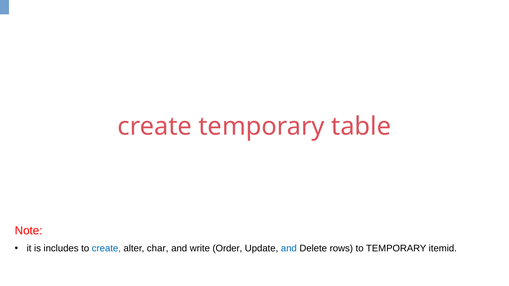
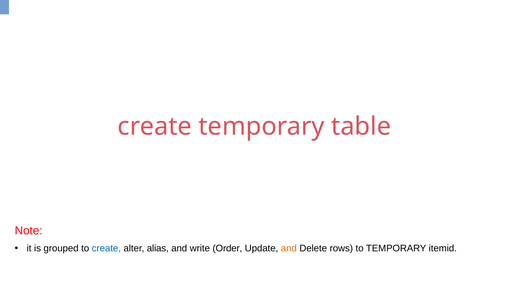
includes: includes -> grouped (61, 249)
char: char -> alias (158, 249)
and colour: blue -> orange (289, 249)
